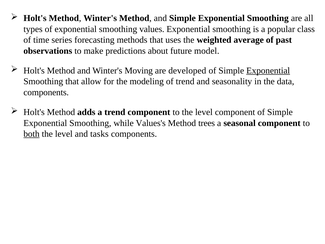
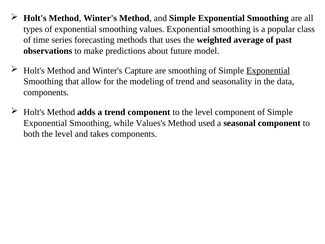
Moving: Moving -> Capture (139, 71)
are developed: developed -> smoothing (187, 71)
trees: trees -> used (207, 123)
both underline: present -> none (31, 134)
tasks: tasks -> takes (99, 134)
